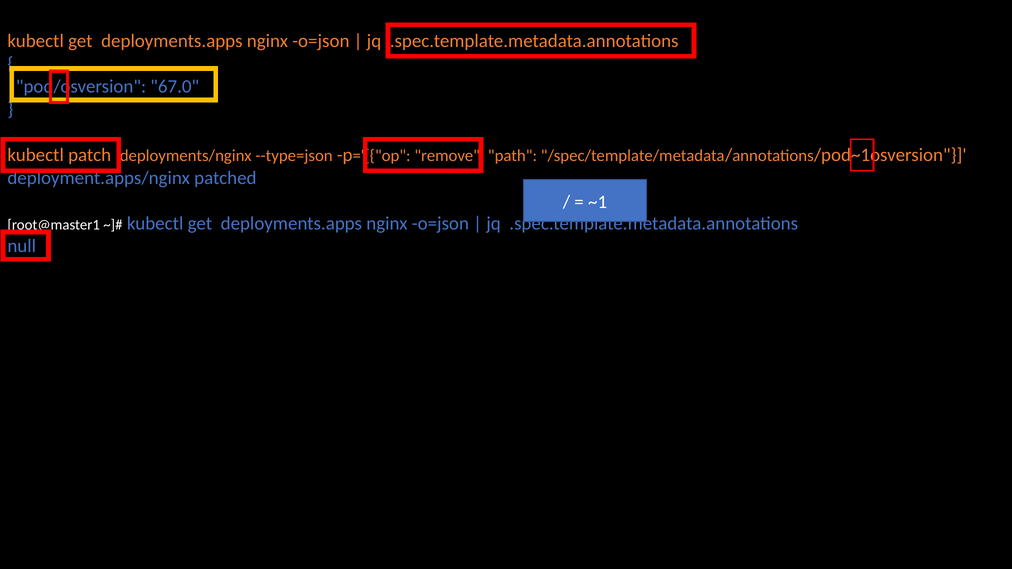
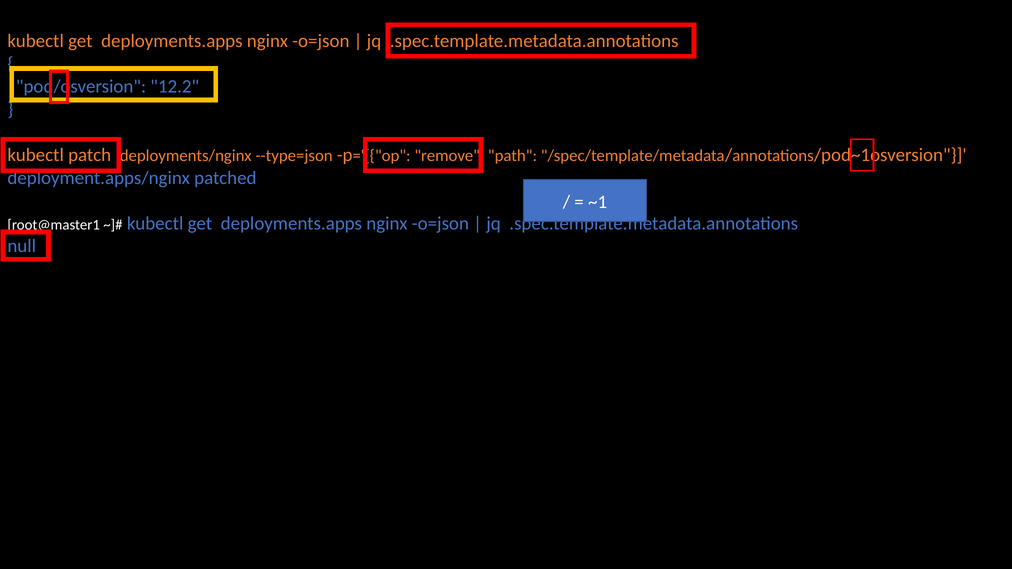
67.0: 67.0 -> 12.2 (175, 87)
